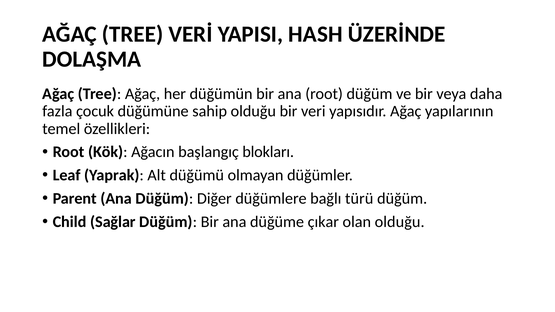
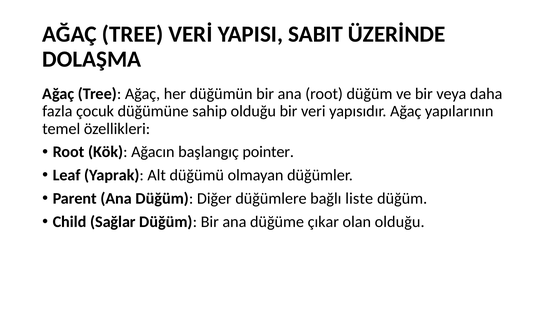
HASH: HASH -> SABIT (316, 34)
blokları: blokları -> pointer (268, 152)
türü: türü -> liste (359, 199)
